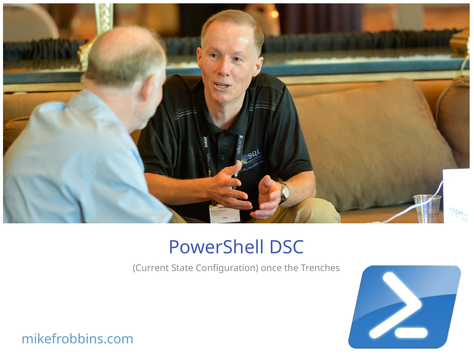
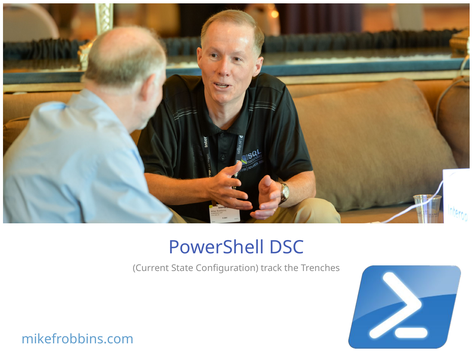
once: once -> track (271, 268)
